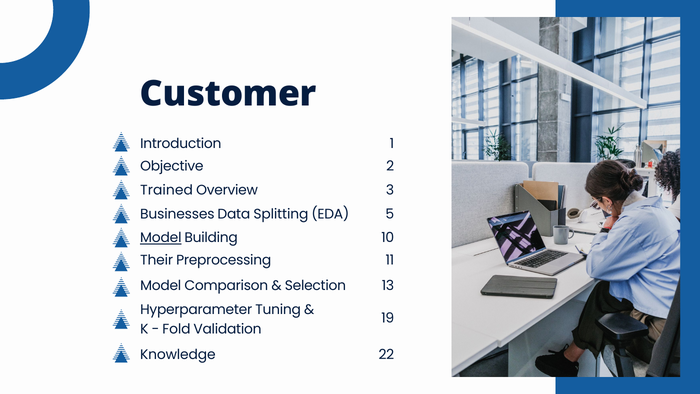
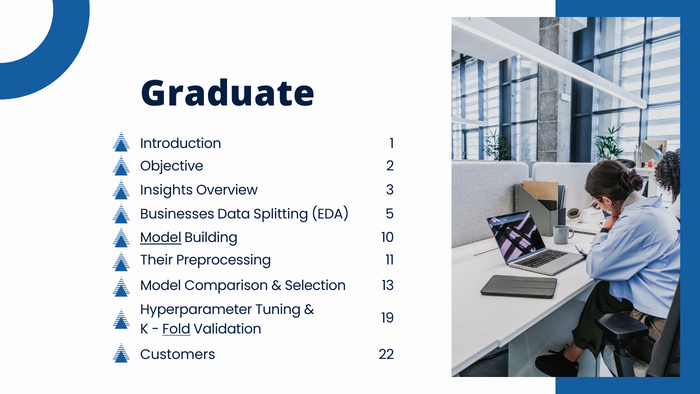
Customer: Customer -> Graduate (228, 94)
Trained: Trained -> Insights (167, 190)
Fold underline: none -> present (176, 329)
Knowledge: Knowledge -> Customers (178, 354)
